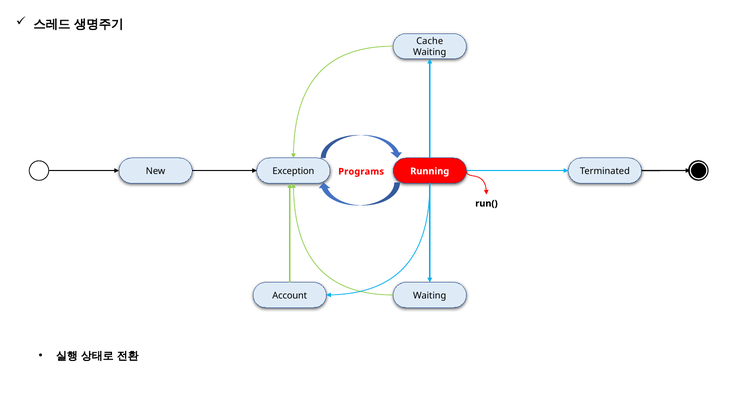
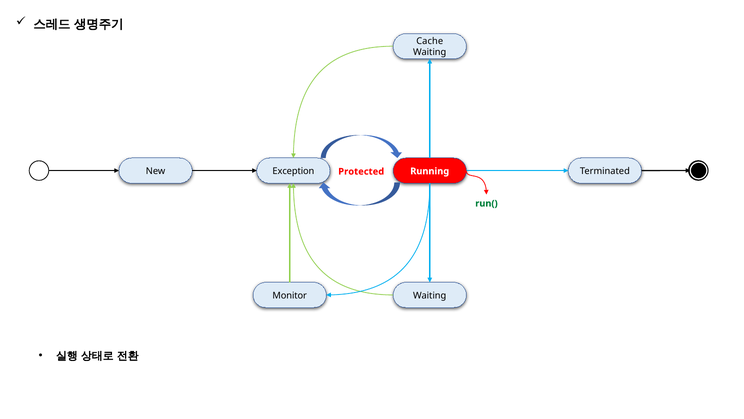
Programs: Programs -> Protected (361, 171)
run( colour: black -> green (486, 203)
Account: Account -> Monitor (290, 295)
